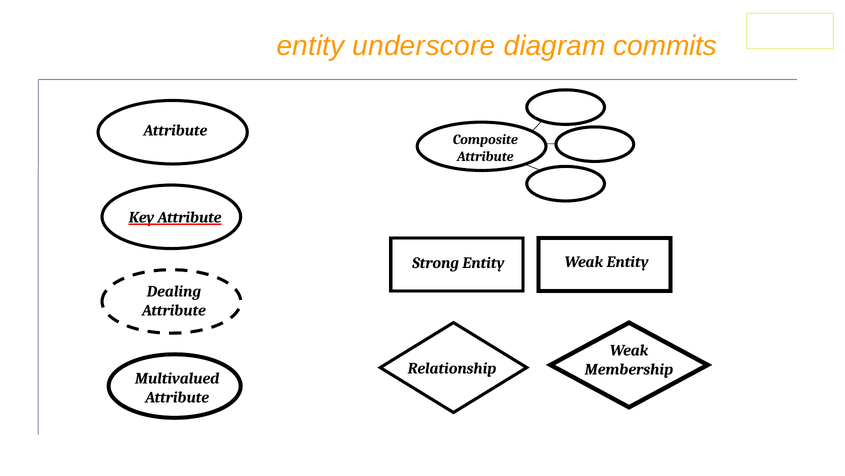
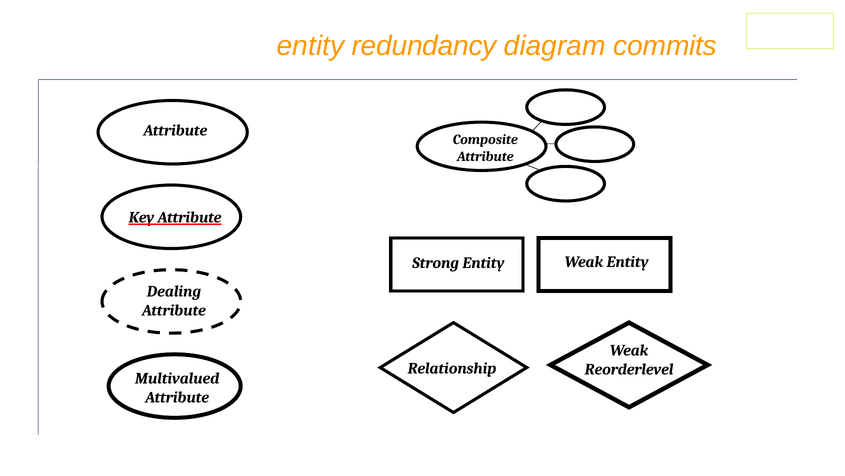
underscore: underscore -> redundancy (424, 46)
Membership: Membership -> Reorderlevel (629, 369)
